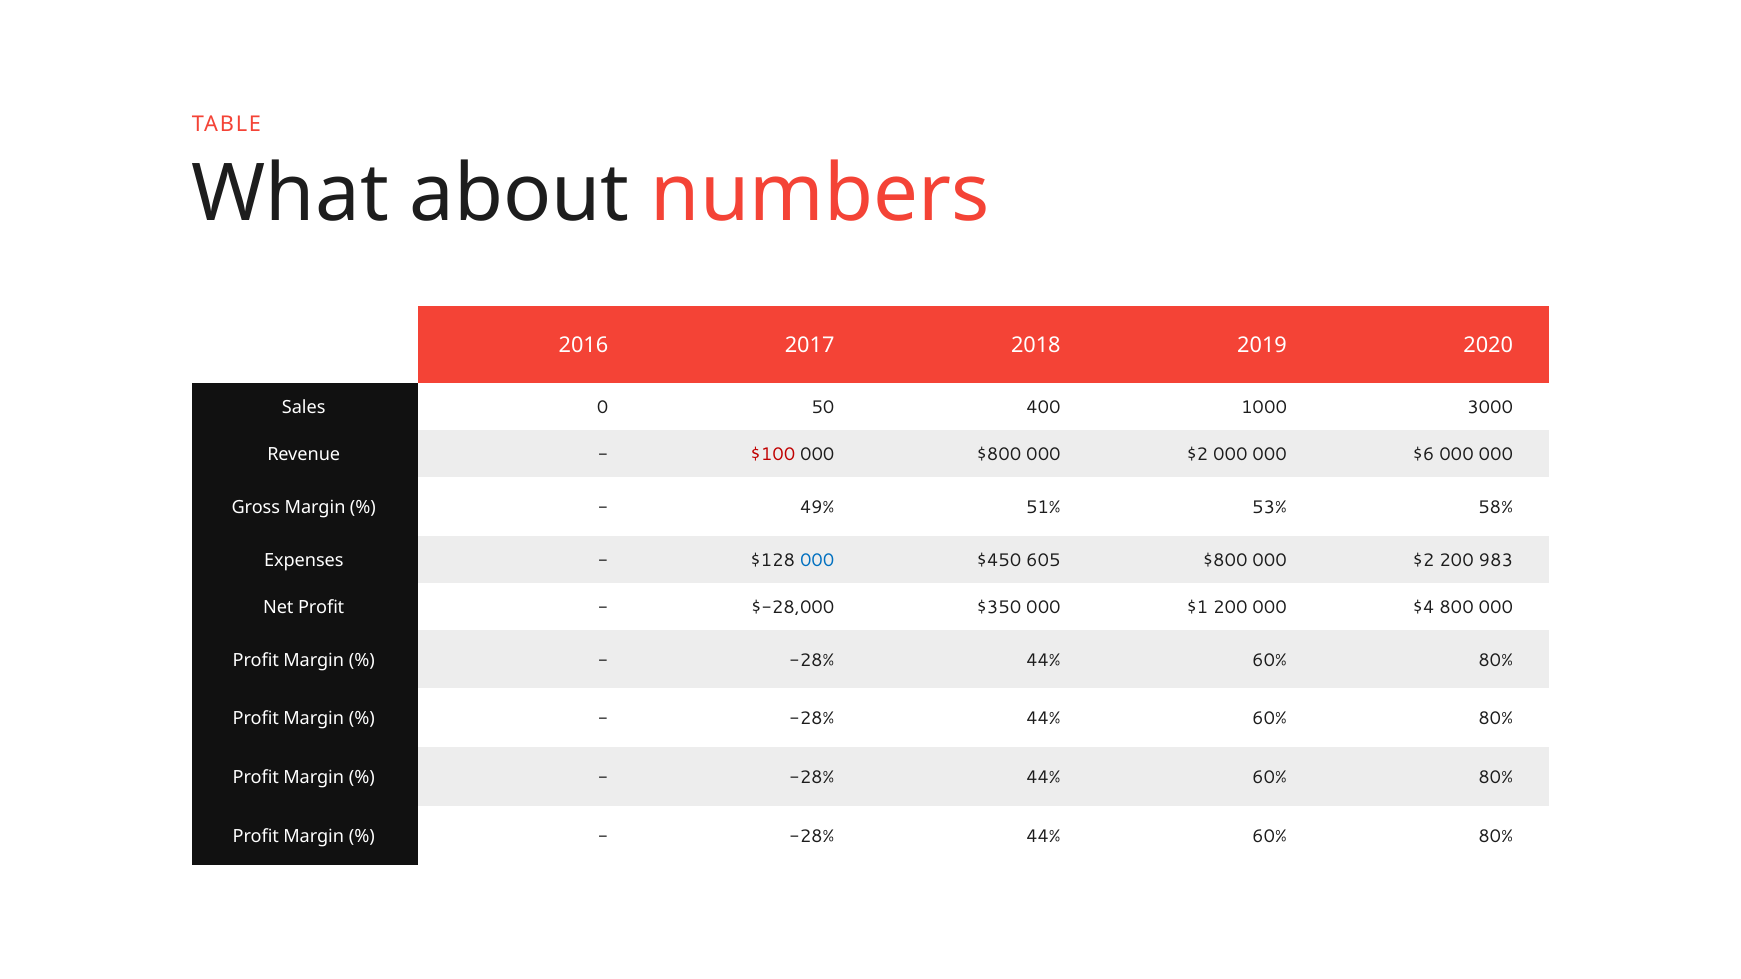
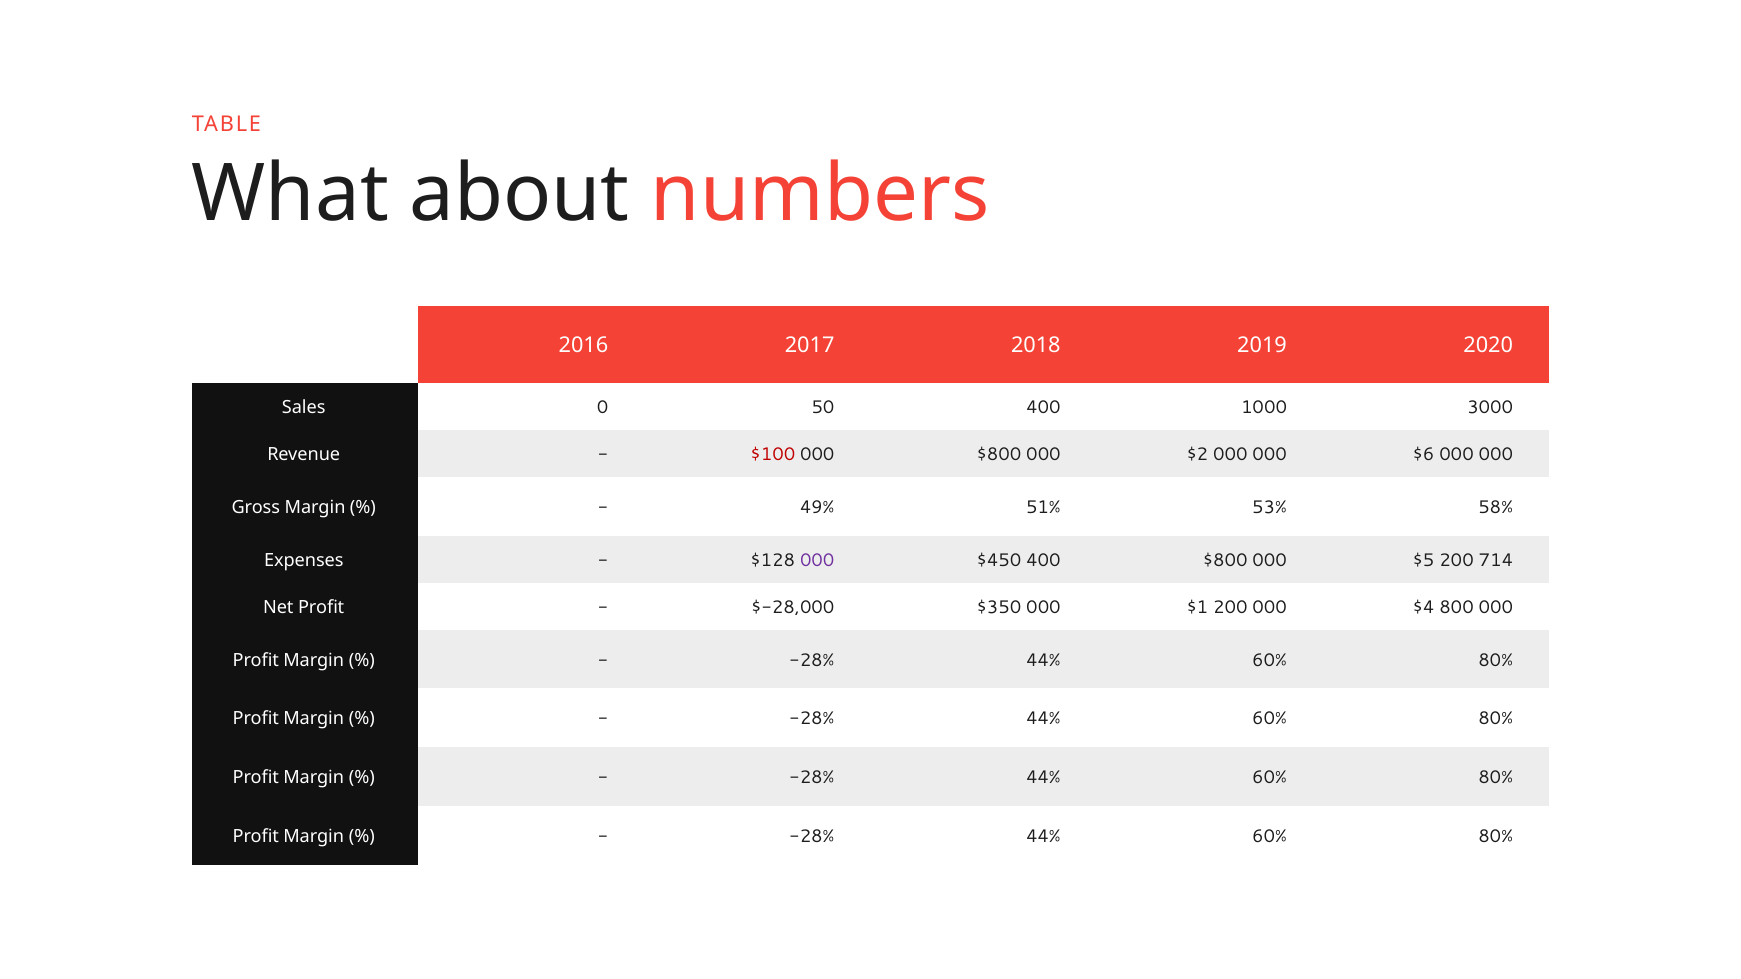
000 colour: blue -> purple (817, 560)
$450 605: 605 -> 400 (1043, 560)
$2: $2 -> $5 (1423, 560)
983: 983 -> 714 (1496, 560)
